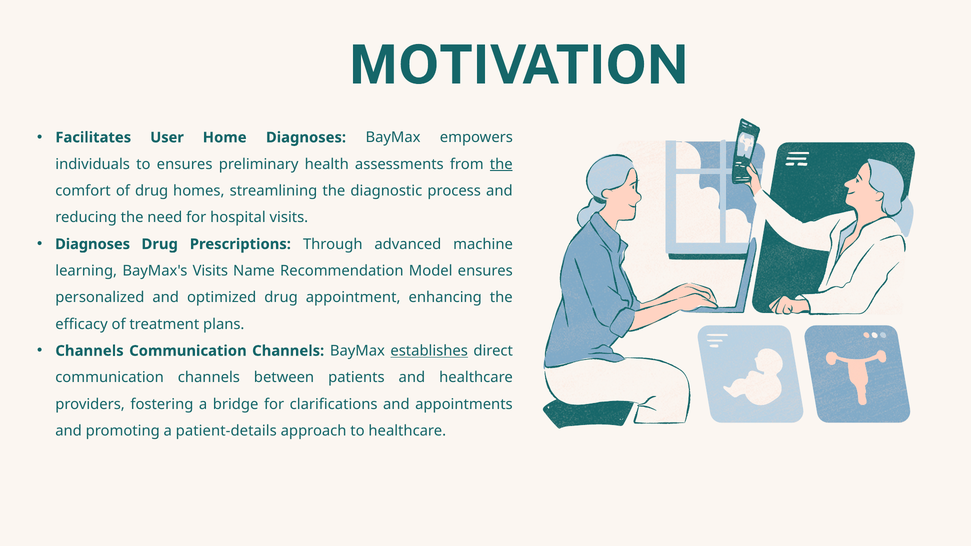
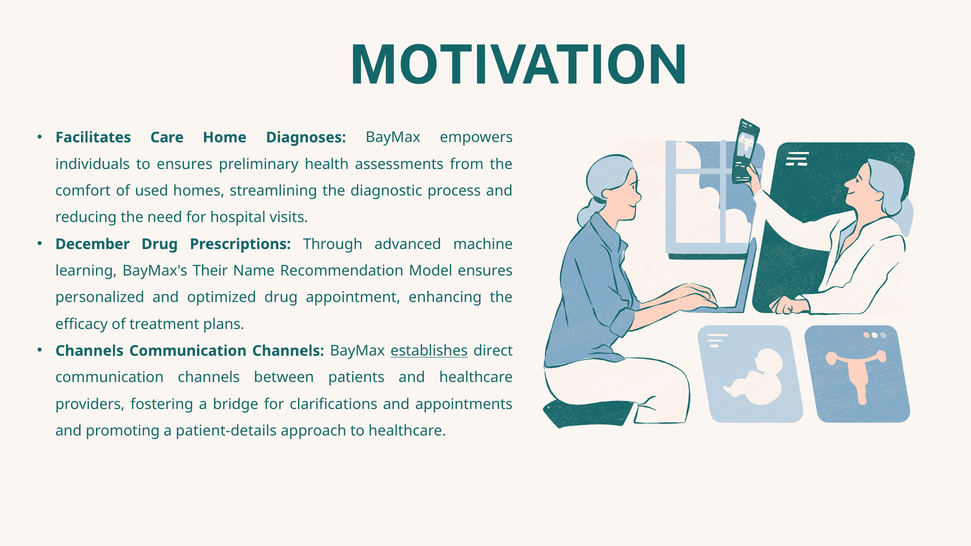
User: User -> Care (167, 138)
the underline: present -> none (501, 164)
of drug: drug -> used (152, 191)
Diagnoses: Diagnoses -> December (93, 244)
BayMax's Visits: Visits -> Their (210, 271)
